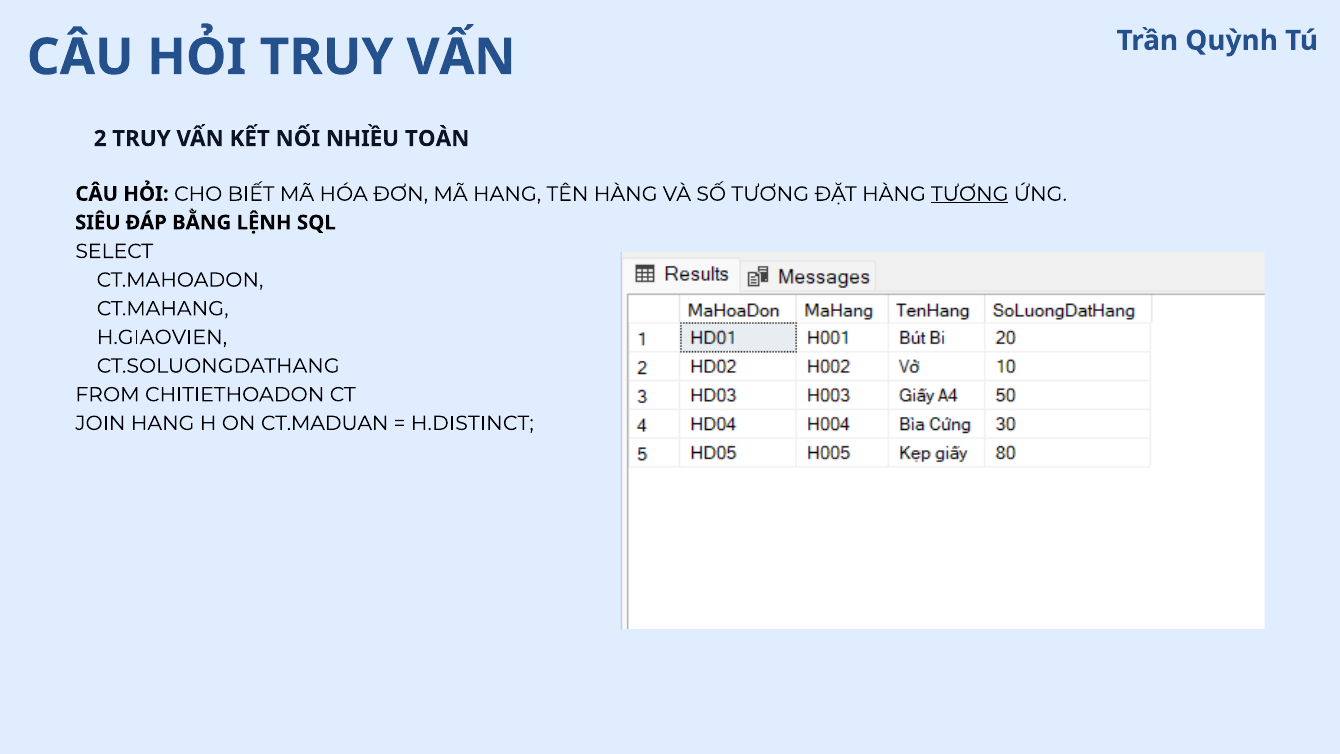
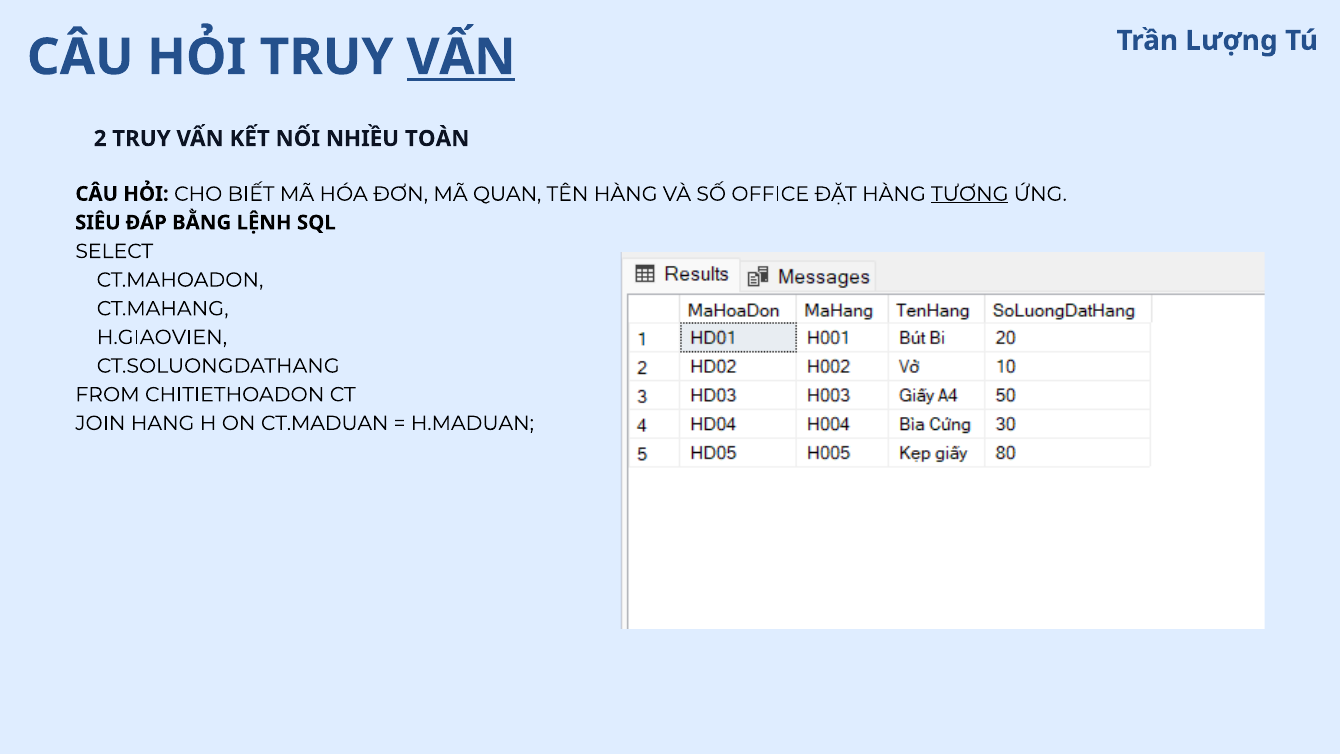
VẤN underline: none -> present (461, 57)
Quỳnh: Quỳnh -> Lượng (1231, 41)
MÃ HANG: HANG -> QUAN (507, 194)
SỐ TƯƠNG: TƯƠNG -> OFFICE (770, 194)
H.DISTINCT: H.DISTINCT -> H.MADUAN (472, 423)
